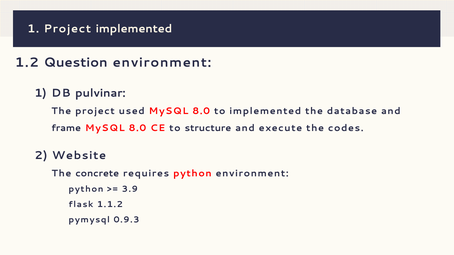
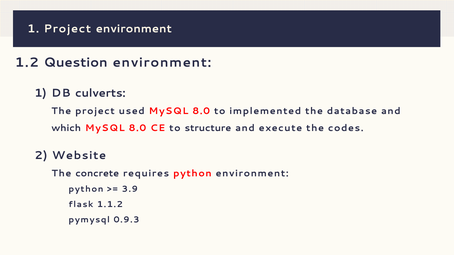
Project implemented: implemented -> environment (134, 29)
pulvinar: pulvinar -> culverts (100, 93)
frame: frame -> which (66, 128)
